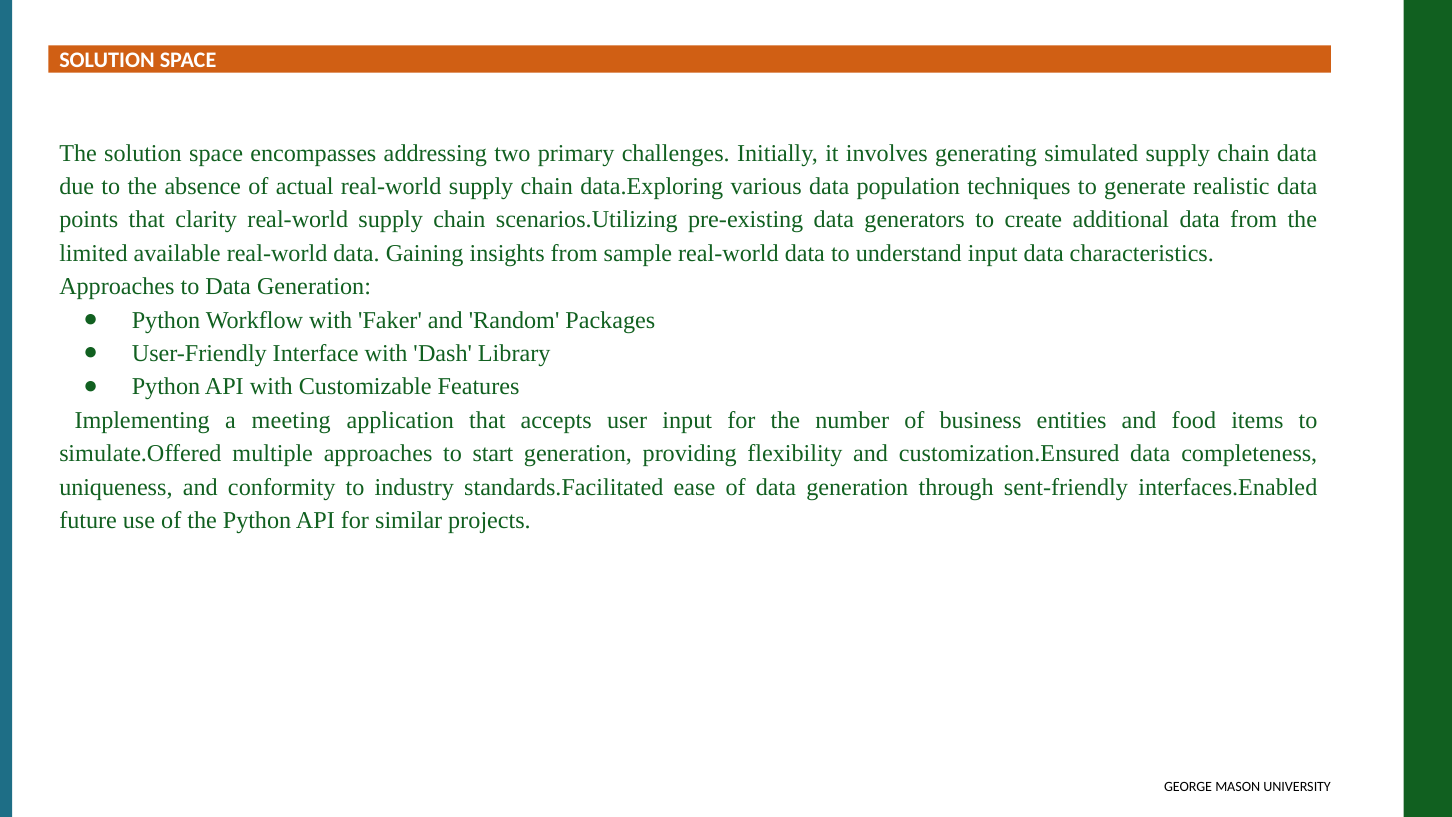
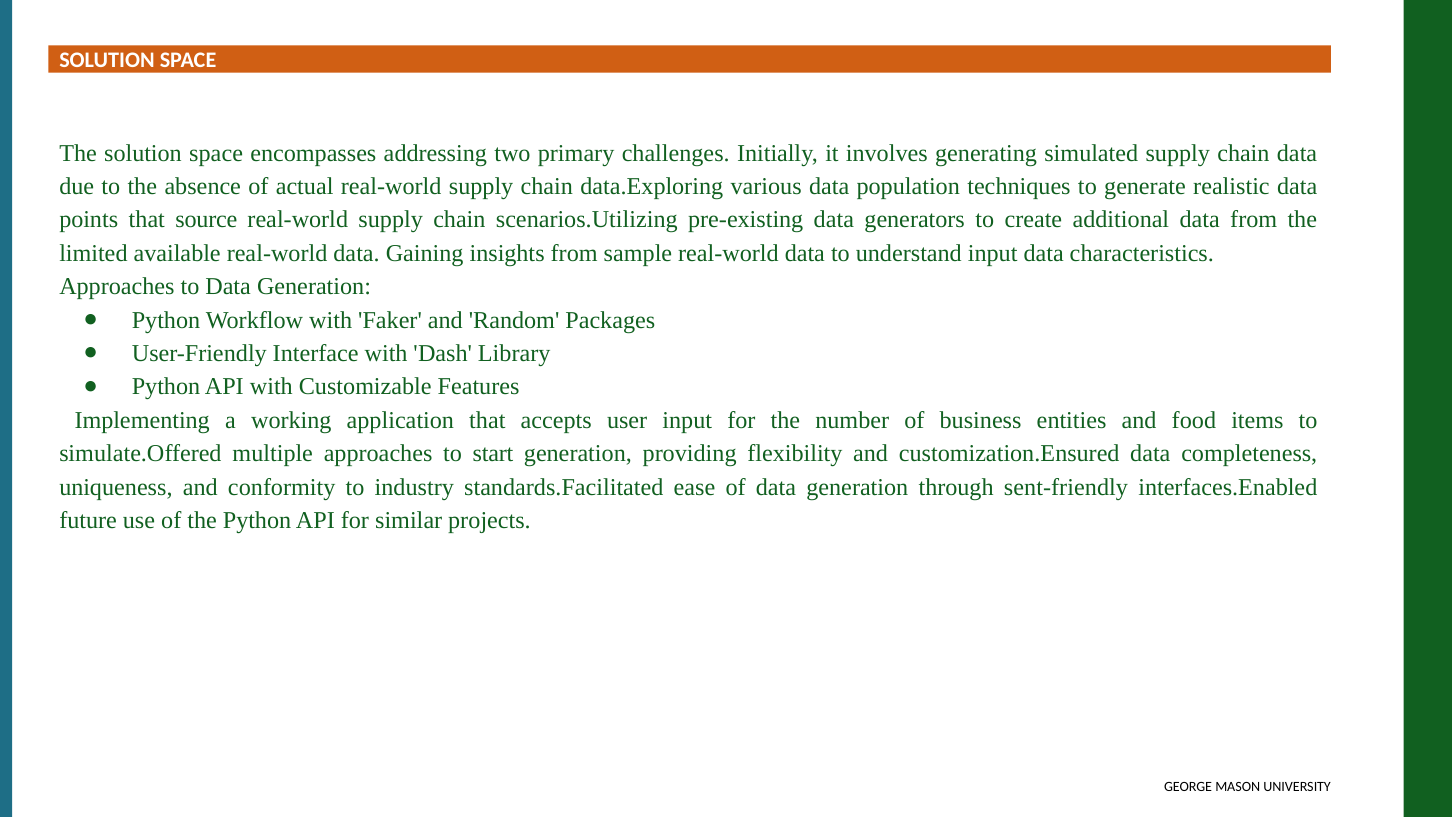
clarity: clarity -> source (206, 220)
meeting: meeting -> working (291, 420)
